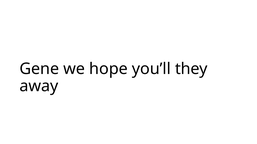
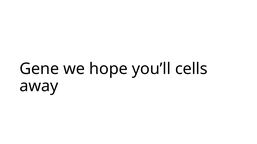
they: they -> cells (191, 69)
